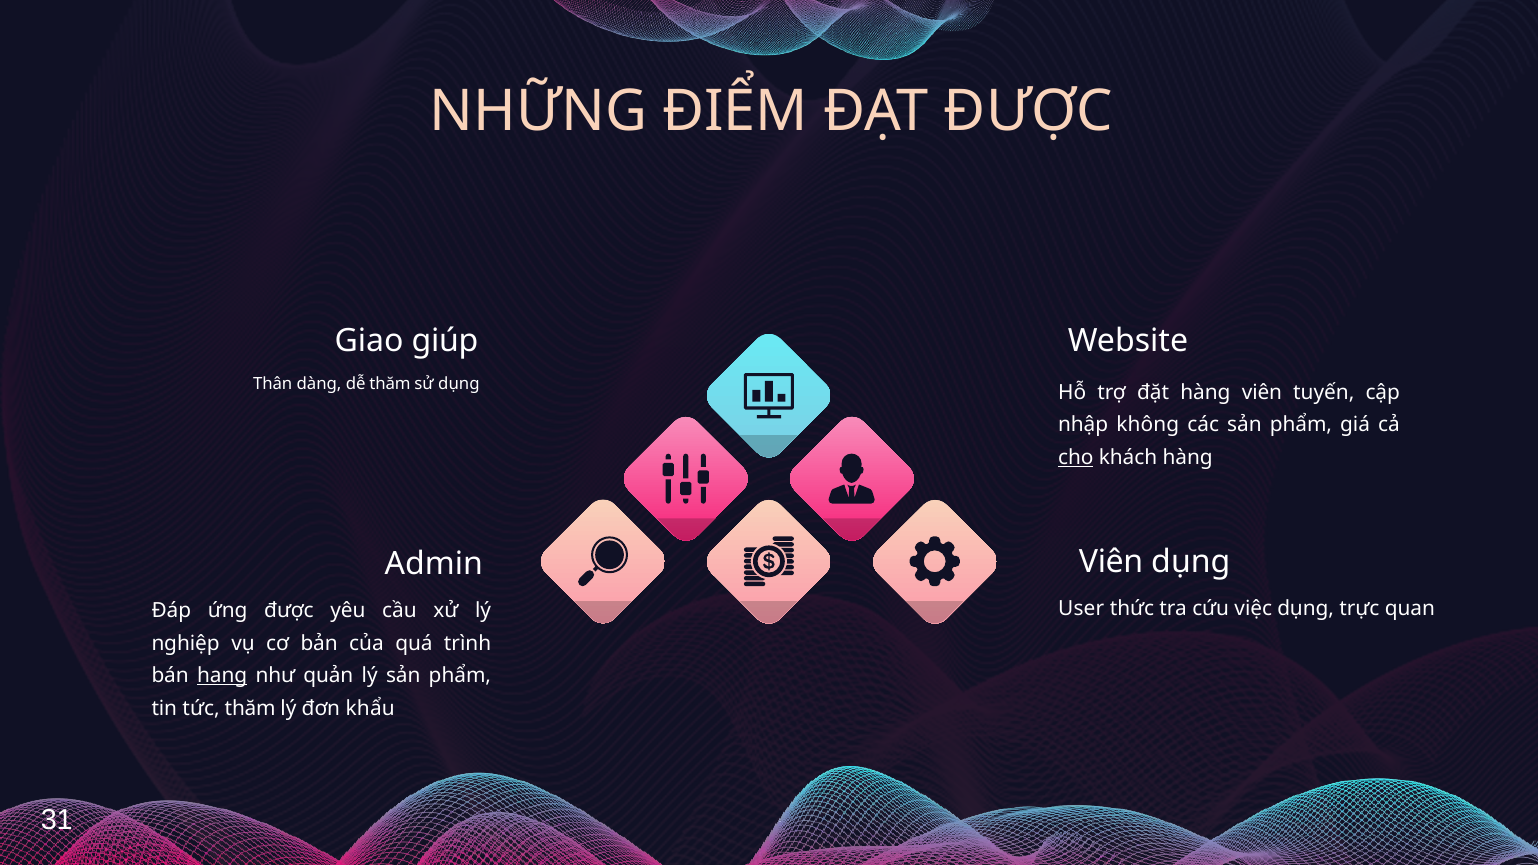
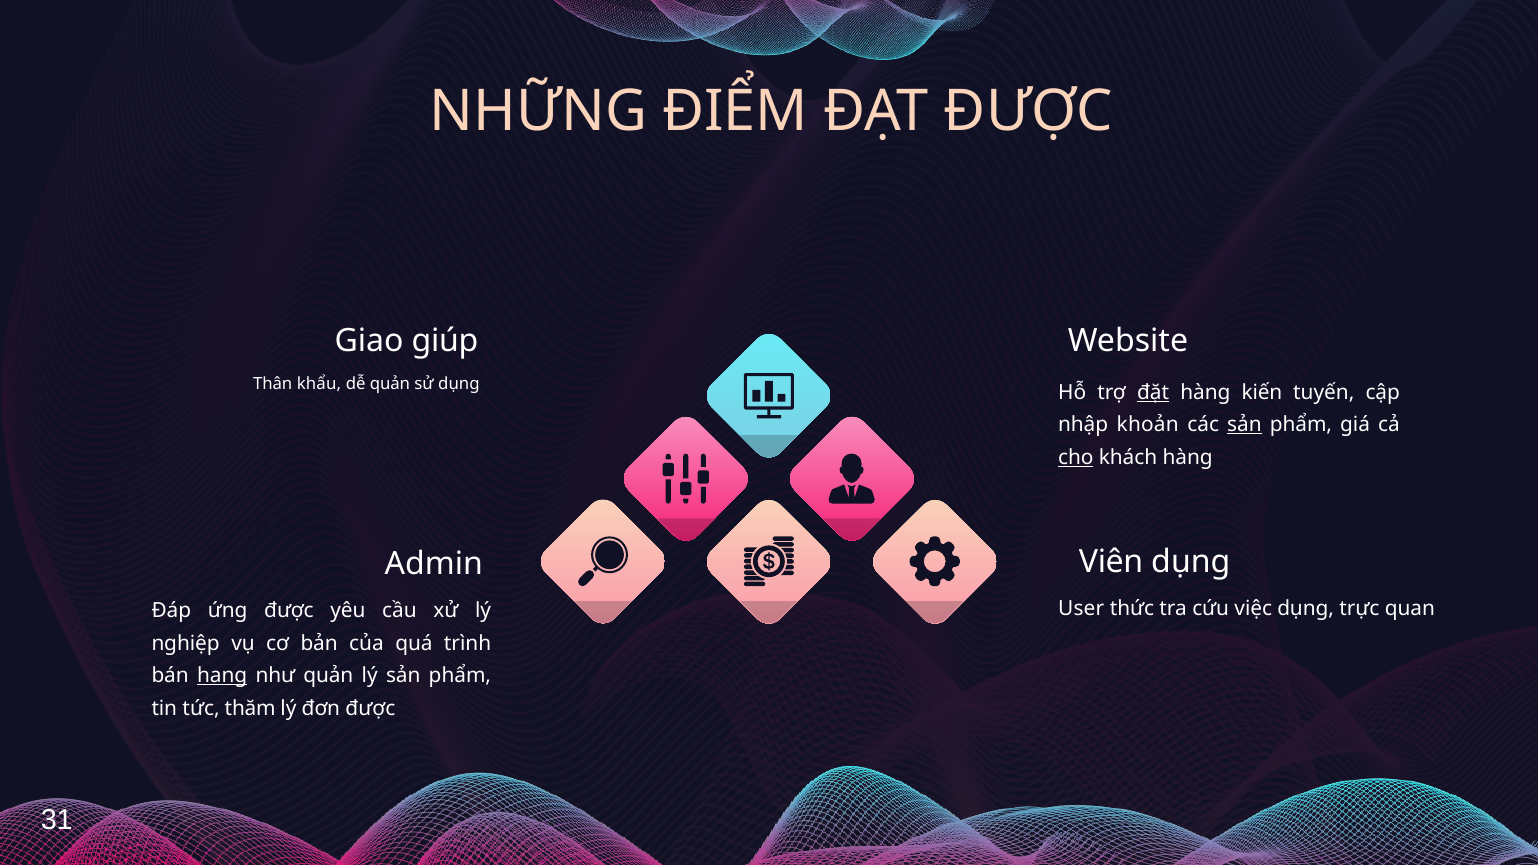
dàng: dàng -> khẩu (319, 384)
dễ thăm: thăm -> quản (390, 384)
đặt underline: none -> present (1153, 392)
hàng viên: viên -> kiến (1262, 392)
không: không -> khoản (1148, 425)
sản underline: none -> present (1244, 425)
đơn khẩu: khẩu -> được (370, 708)
